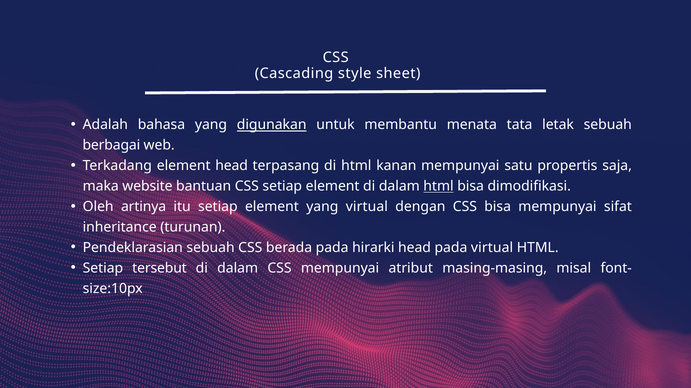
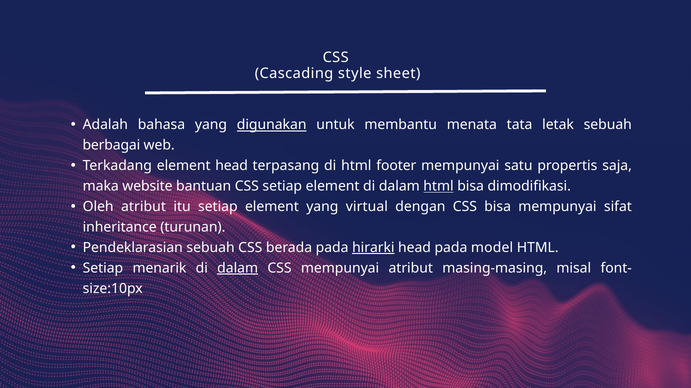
kanan: kanan -> footer (396, 166)
Oleh artinya: artinya -> atribut (143, 207)
hirarki underline: none -> present (373, 248)
pada virtual: virtual -> model (492, 248)
tersebut: tersebut -> menarik (159, 269)
dalam underline: none -> present (238, 269)
